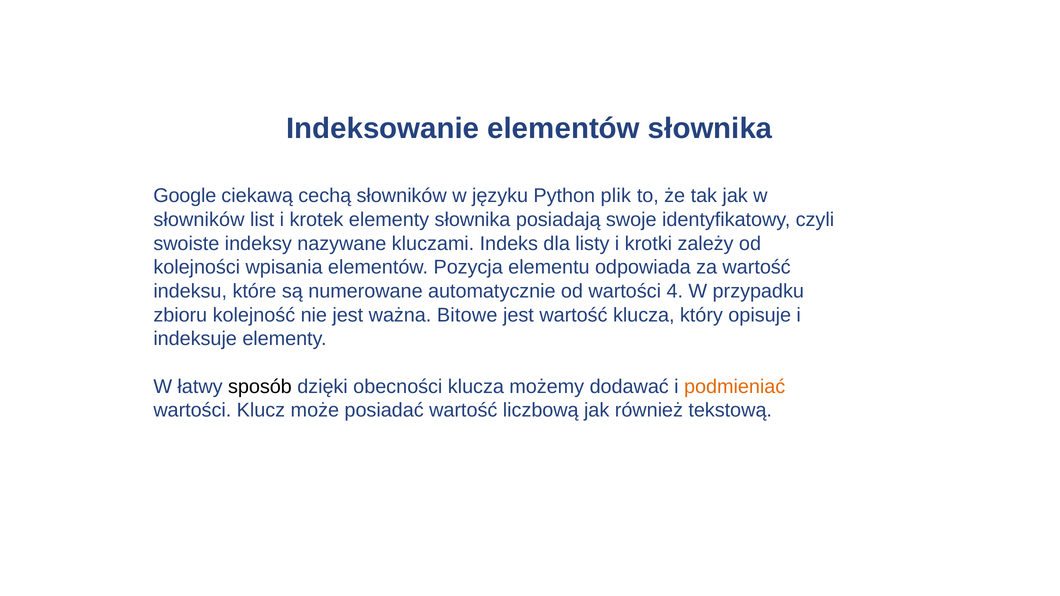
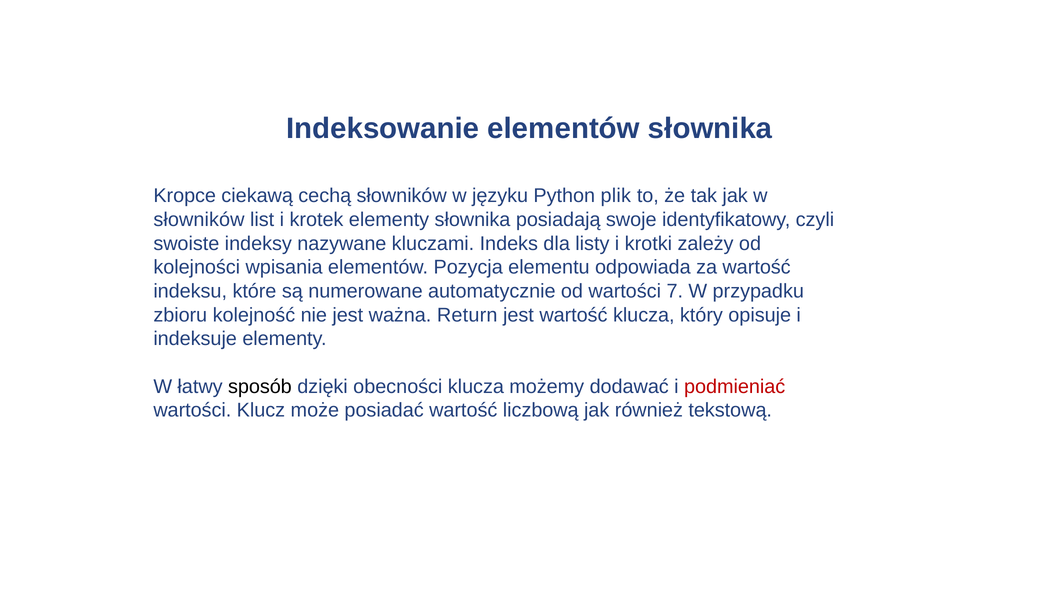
Google: Google -> Kropce (185, 196)
4: 4 -> 7 (675, 291)
Bitowe: Bitowe -> Return (467, 315)
podmieniać colour: orange -> red (735, 387)
